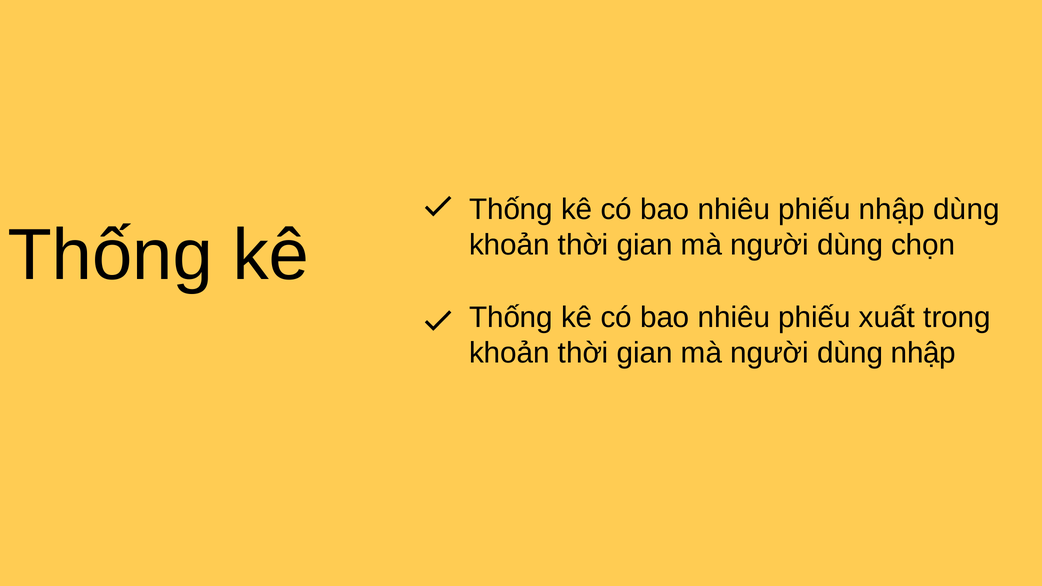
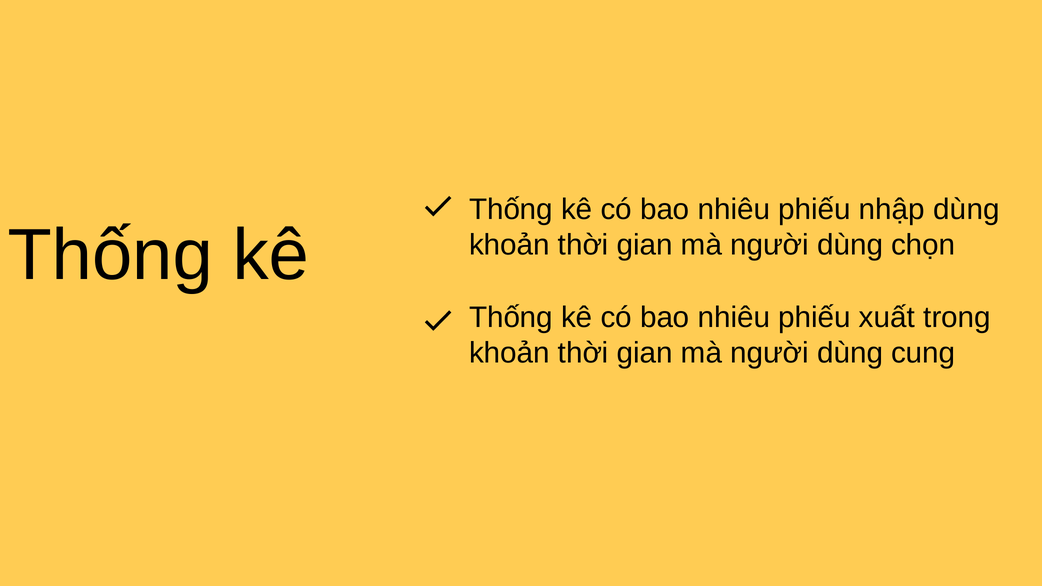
dùng nhập: nhập -> cung (923, 353)
